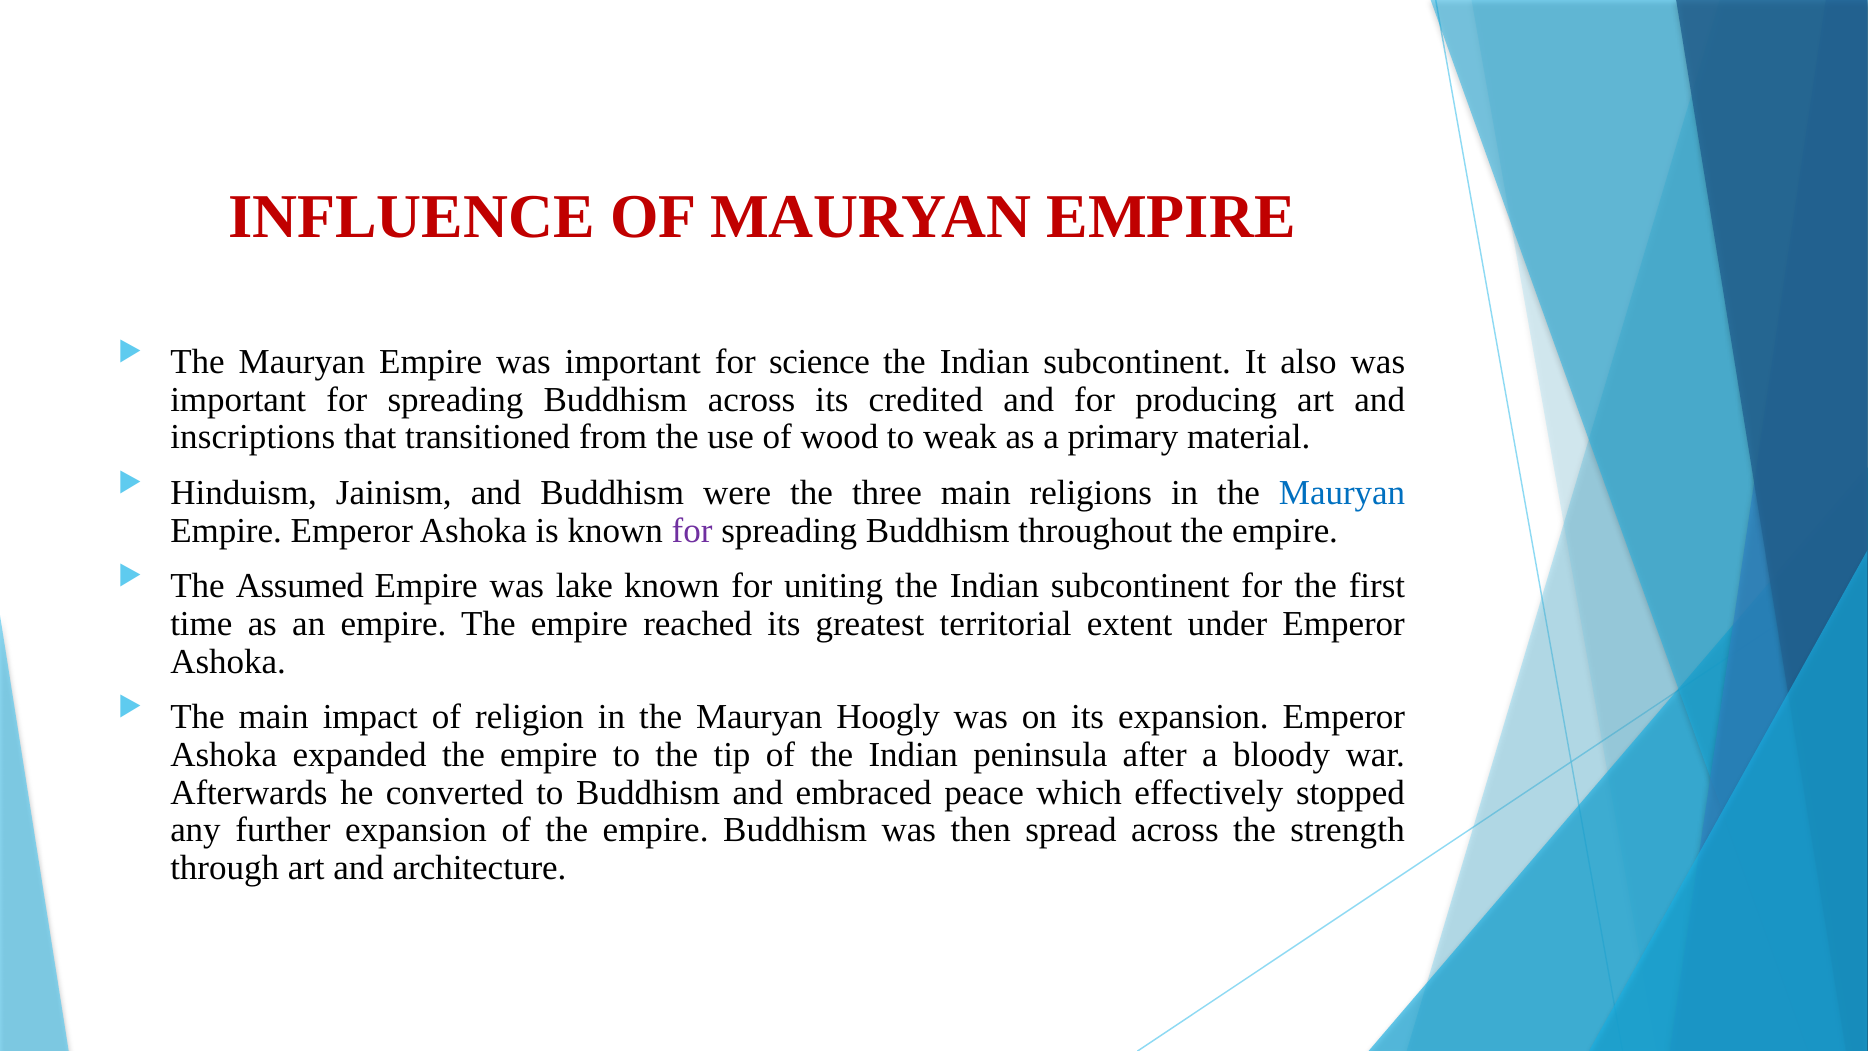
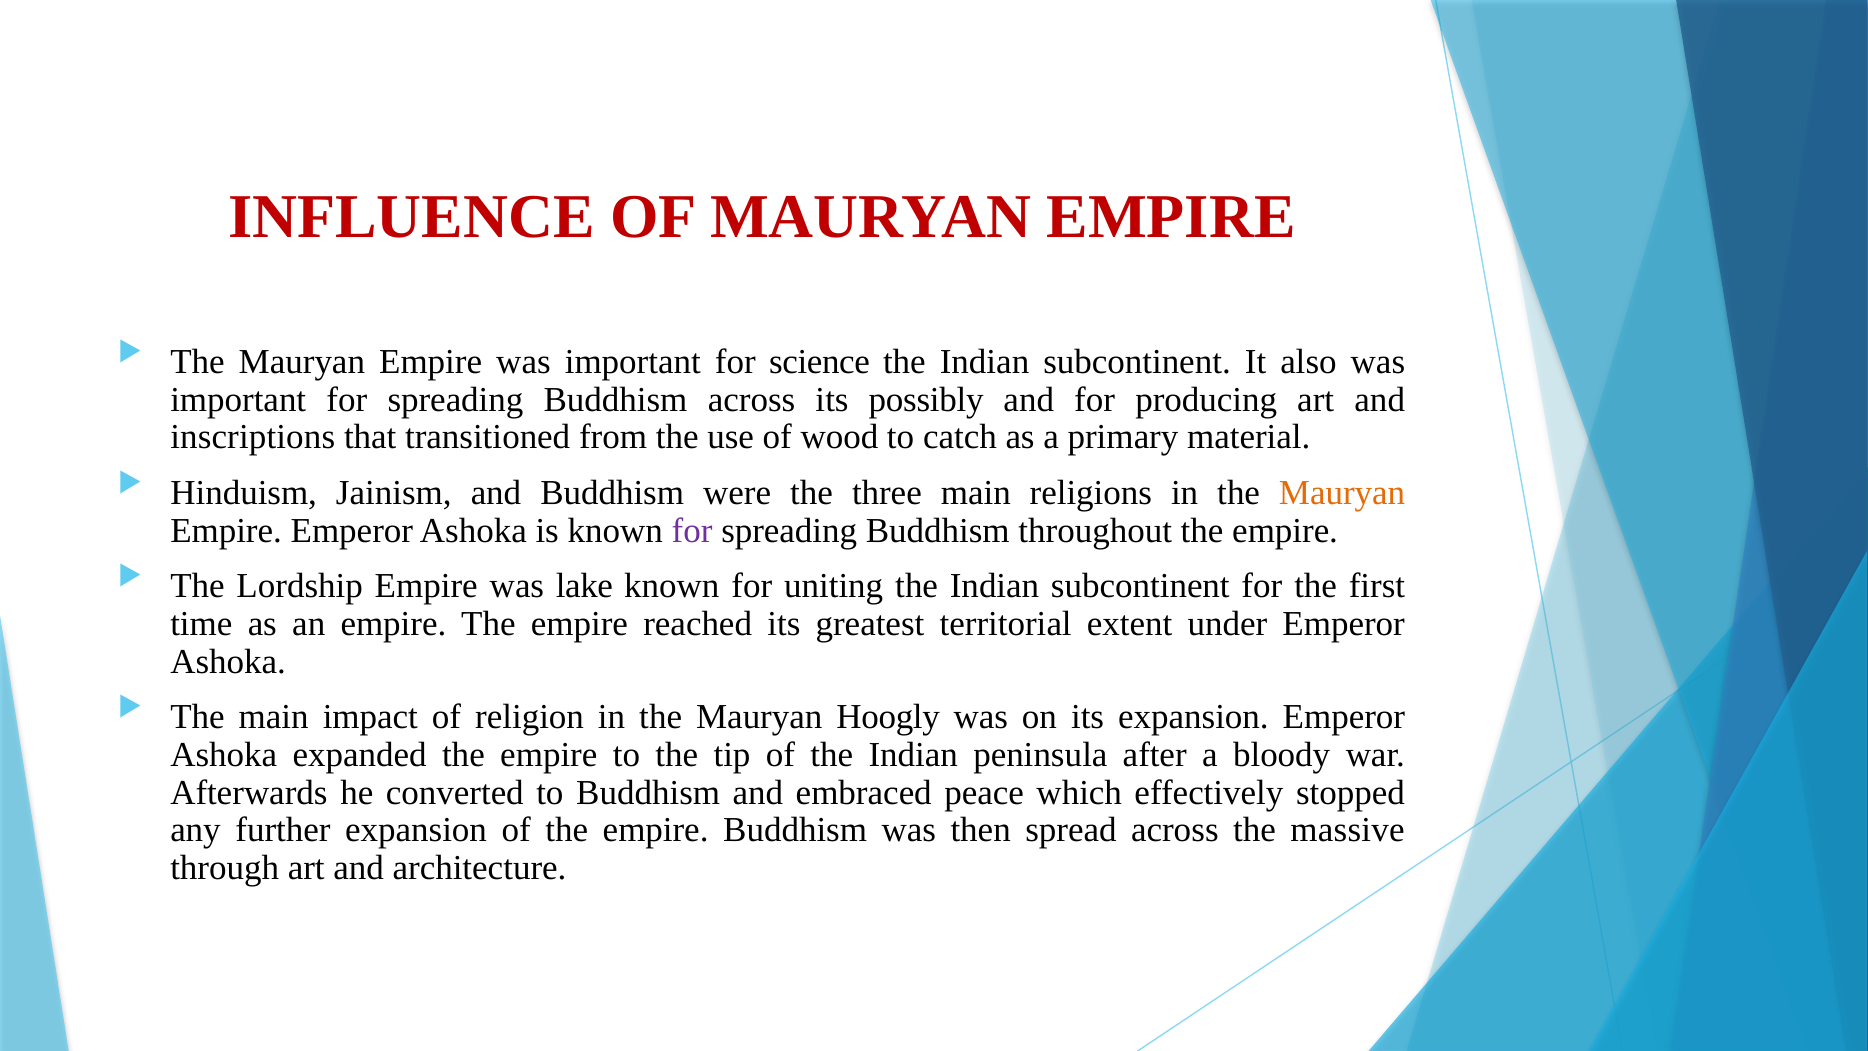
credited: credited -> possibly (926, 399)
weak: weak -> catch (960, 437)
Mauryan colour: blue -> orange (1342, 493)
Assumed: Assumed -> Lordship (300, 586)
strength: strength -> massive (1348, 830)
